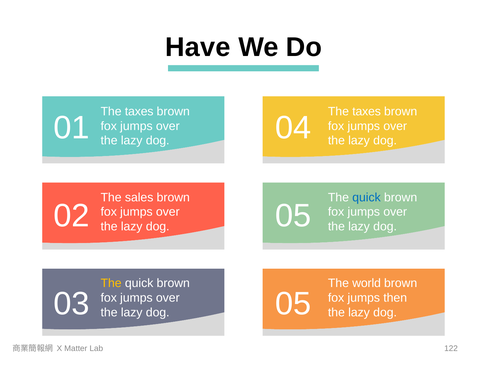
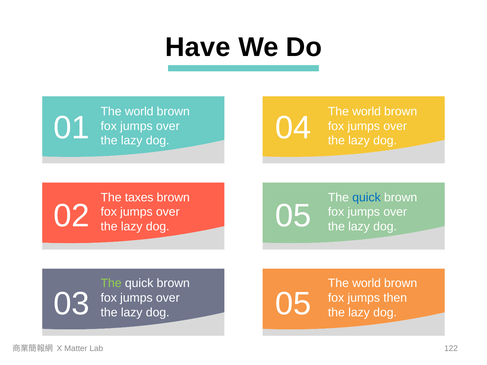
taxes: taxes -> world (139, 112)
taxes: taxes -> world (367, 112)
sales: sales -> taxes (139, 197)
The colour: yellow -> light green (111, 283)
